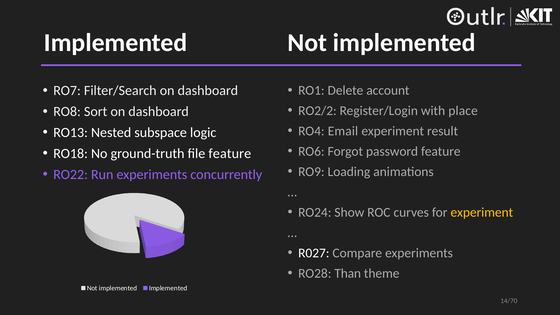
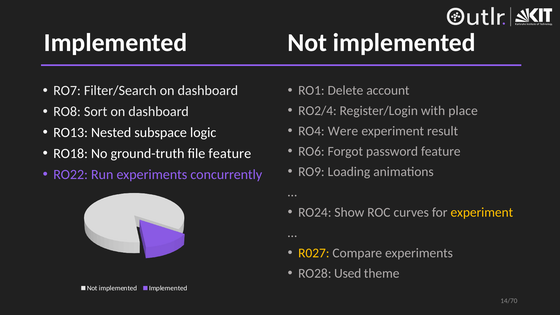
RO2/2: RO2/2 -> RO2/4 (317, 111)
Email: Email -> Were (343, 131)
R027 colour: white -> yellow (314, 253)
Than: Than -> Used (348, 273)
